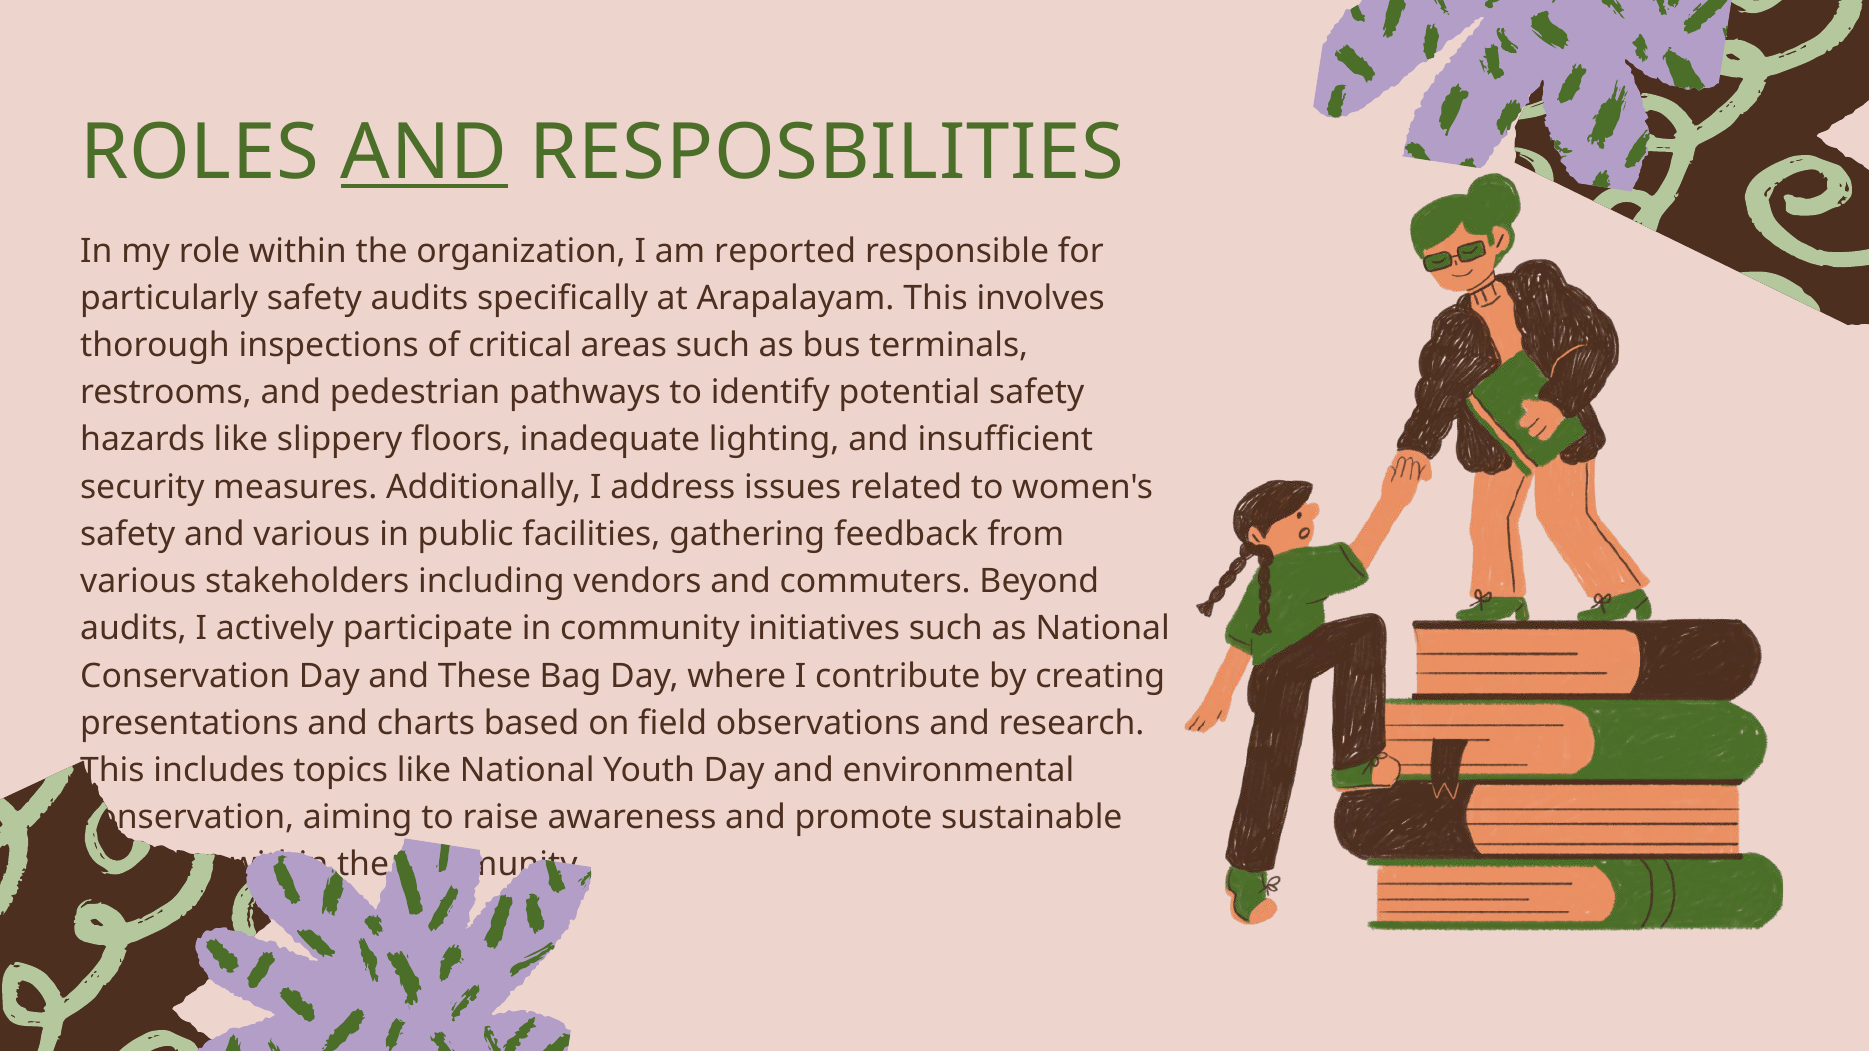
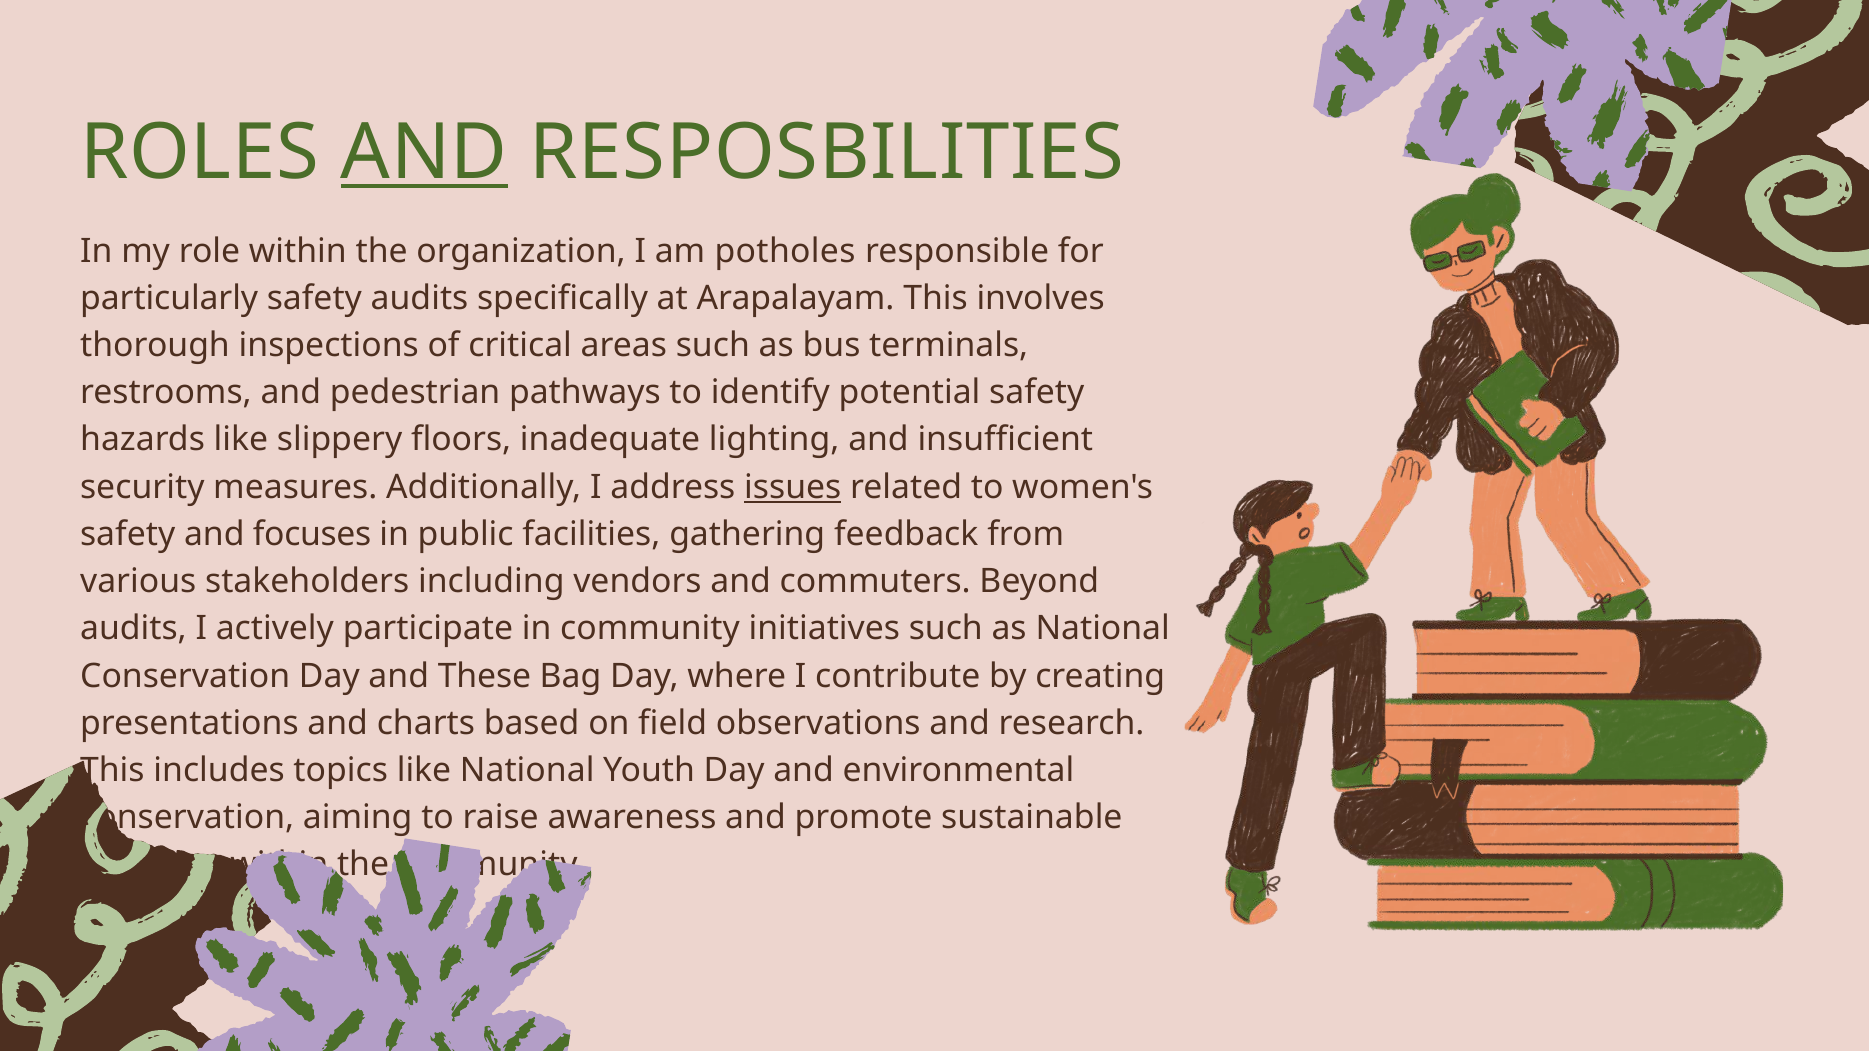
reported: reported -> potholes (785, 251)
issues underline: none -> present (793, 487)
and various: various -> focuses (312, 534)
